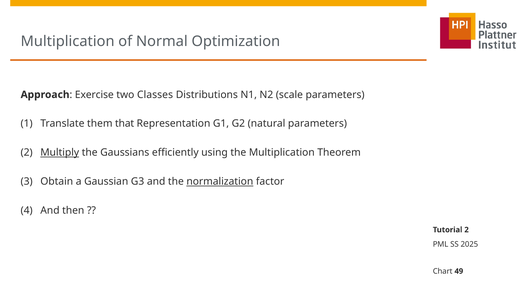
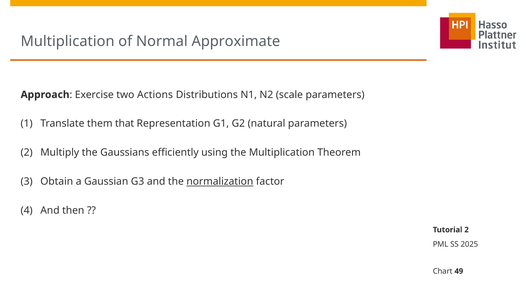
Optimization: Optimization -> Approximate (236, 41)
Classes: Classes -> Actions (155, 95)
Multiply underline: present -> none (60, 152)
